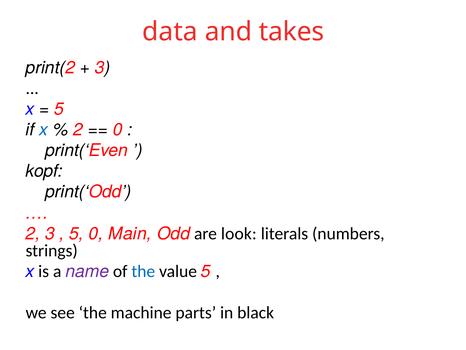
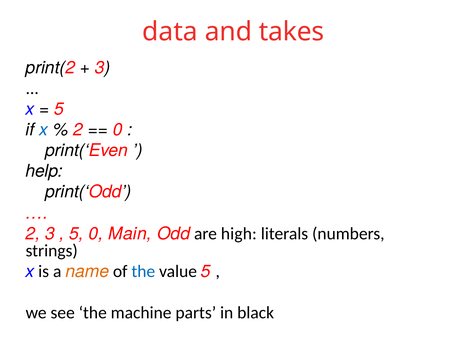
kopf: kopf -> help (44, 171)
look: look -> high (239, 234)
name colour: purple -> orange (87, 271)
